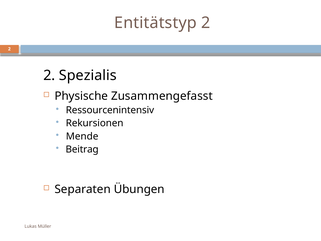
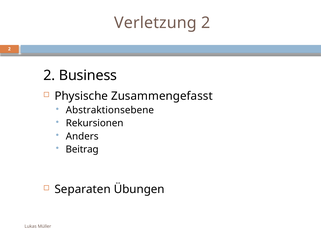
Entitätstyp: Entitätstyp -> Verletzung (156, 23)
Spezialis: Spezialis -> Business (88, 75)
Ressourcenintensiv: Ressourcenintensiv -> Abstraktionsebene (110, 110)
Mende: Mende -> Anders (82, 136)
